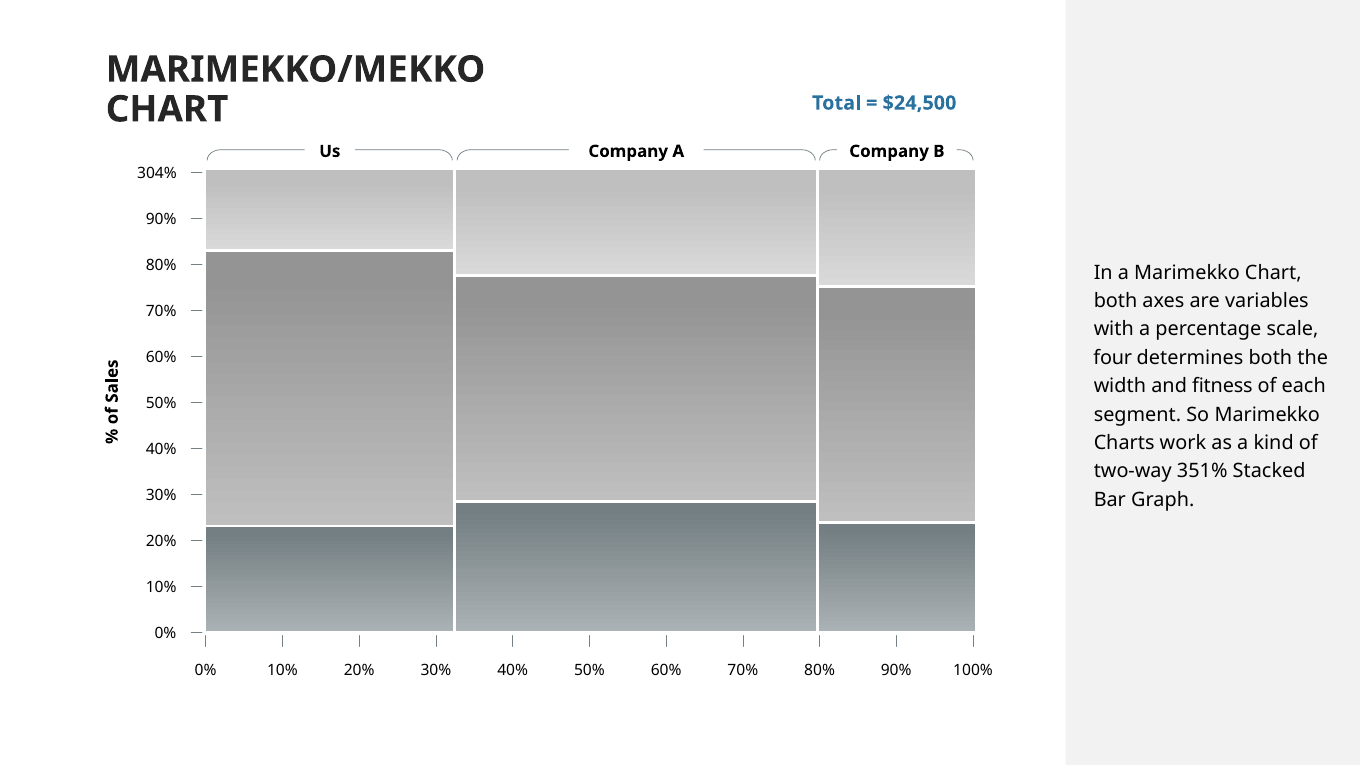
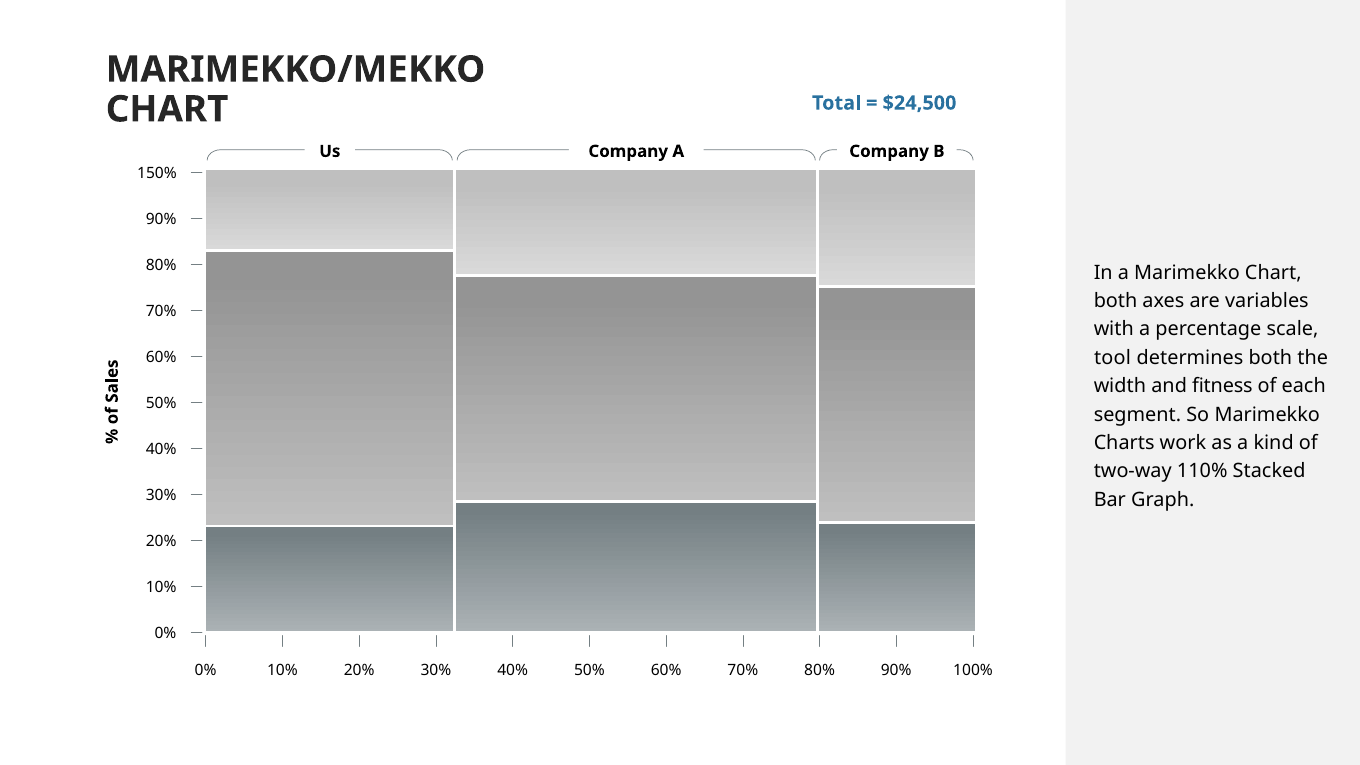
304%: 304% -> 150% (157, 173)
four: four -> tool (1113, 358)
351%: 351% -> 110% (1202, 471)
